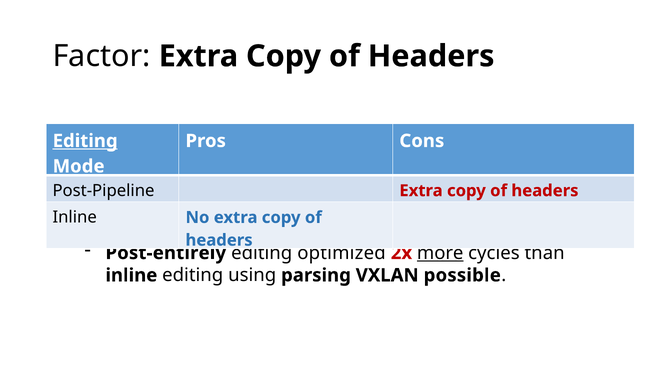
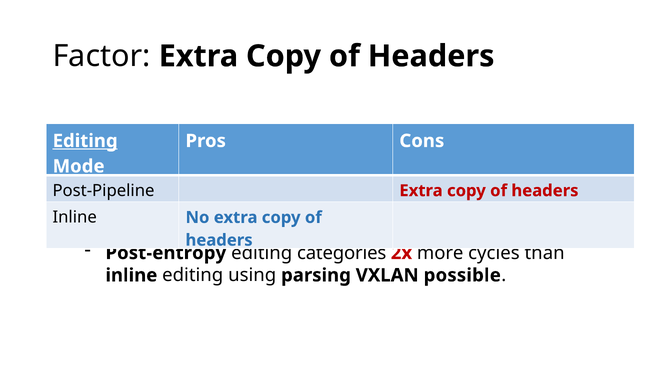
Post-entirely: Post-entirely -> Post-entropy (166, 253)
optimized: optimized -> categories (342, 253)
more underline: present -> none (440, 253)
